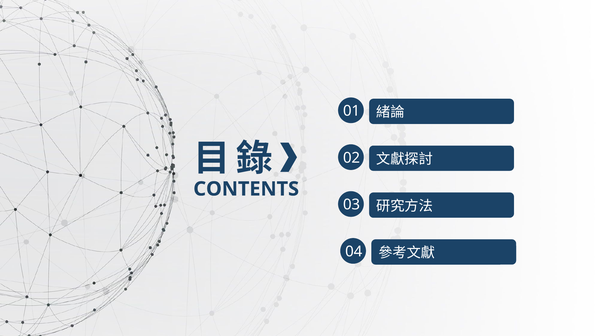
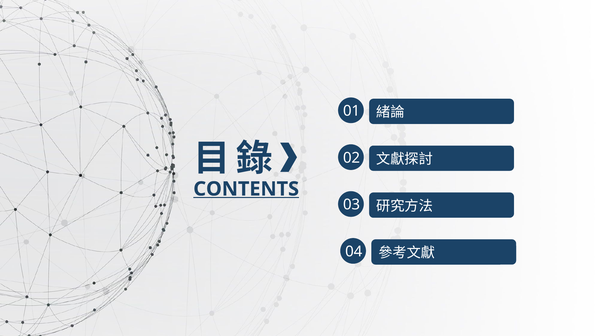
CONTENTS underline: none -> present (246, 189)
